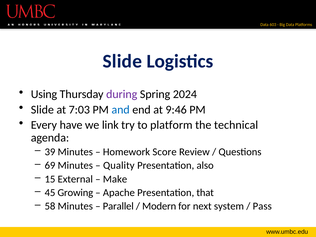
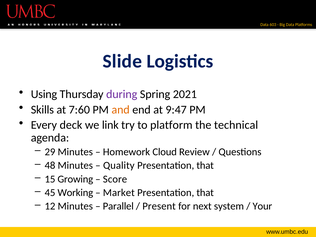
2024: 2024 -> 2021 (185, 94)
Slide: Slide -> Skills (42, 110)
7:03: 7:03 -> 7:60 (79, 110)
and colour: blue -> orange (121, 110)
9:46: 9:46 -> 9:47 (176, 110)
have: have -> deck (71, 125)
39: 39 -> 29 (50, 152)
Score: Score -> Cloud (165, 152)
69: 69 -> 48 (50, 166)
also: also -> that (205, 166)
External: External -> Growing (75, 179)
Make: Make -> Score (115, 179)
Growing: Growing -> Working (75, 193)
Apache: Apache -> Market (119, 193)
58: 58 -> 12 (50, 206)
Modern: Modern -> Present (159, 206)
Pass: Pass -> Your (262, 206)
